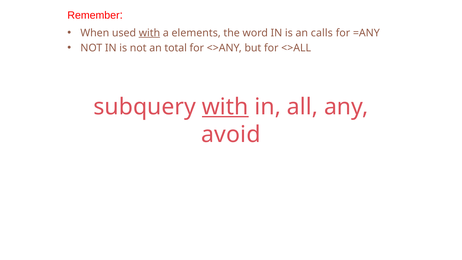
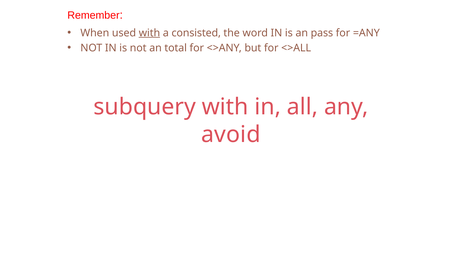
elements: elements -> consisted (196, 33)
calls: calls -> pass (322, 33)
with underline: present -> none (225, 107)
